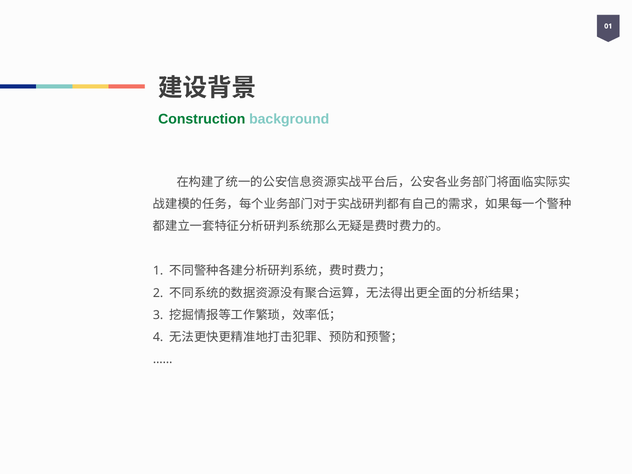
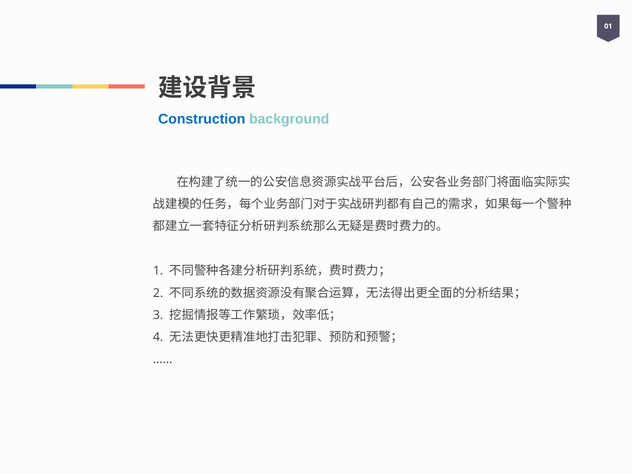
Construction colour: green -> blue (202, 119)
